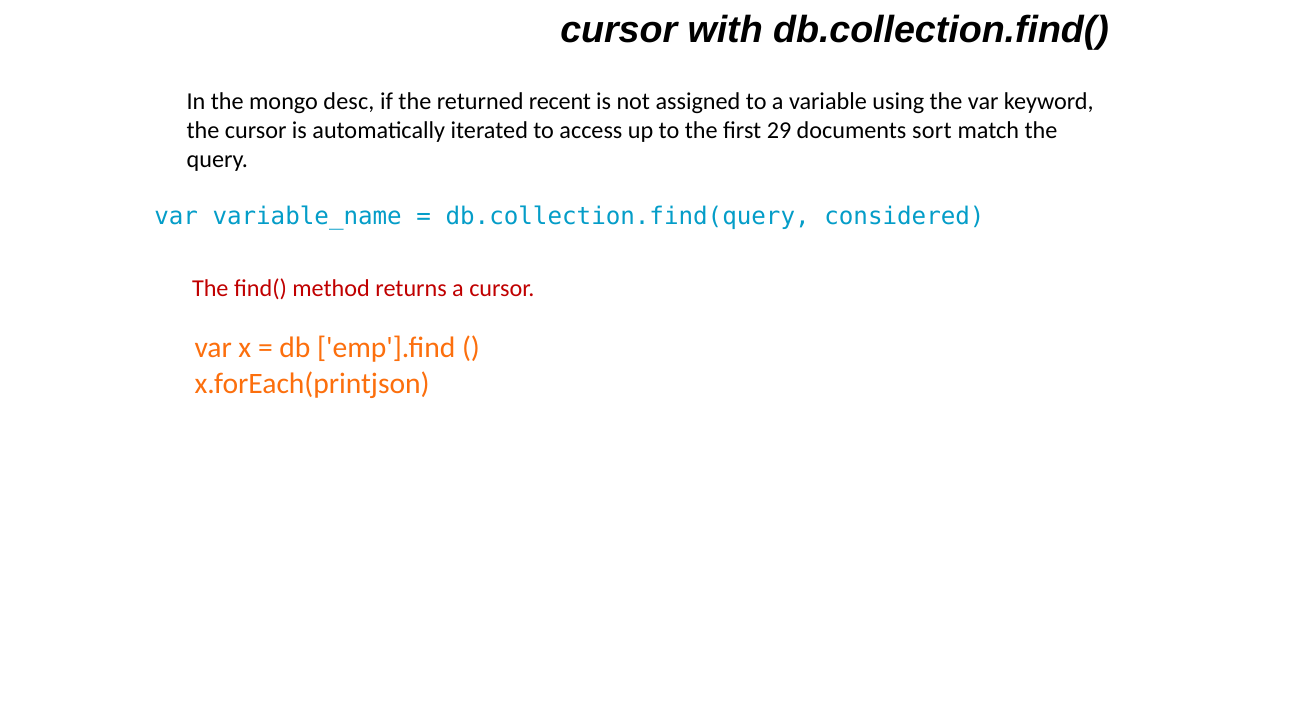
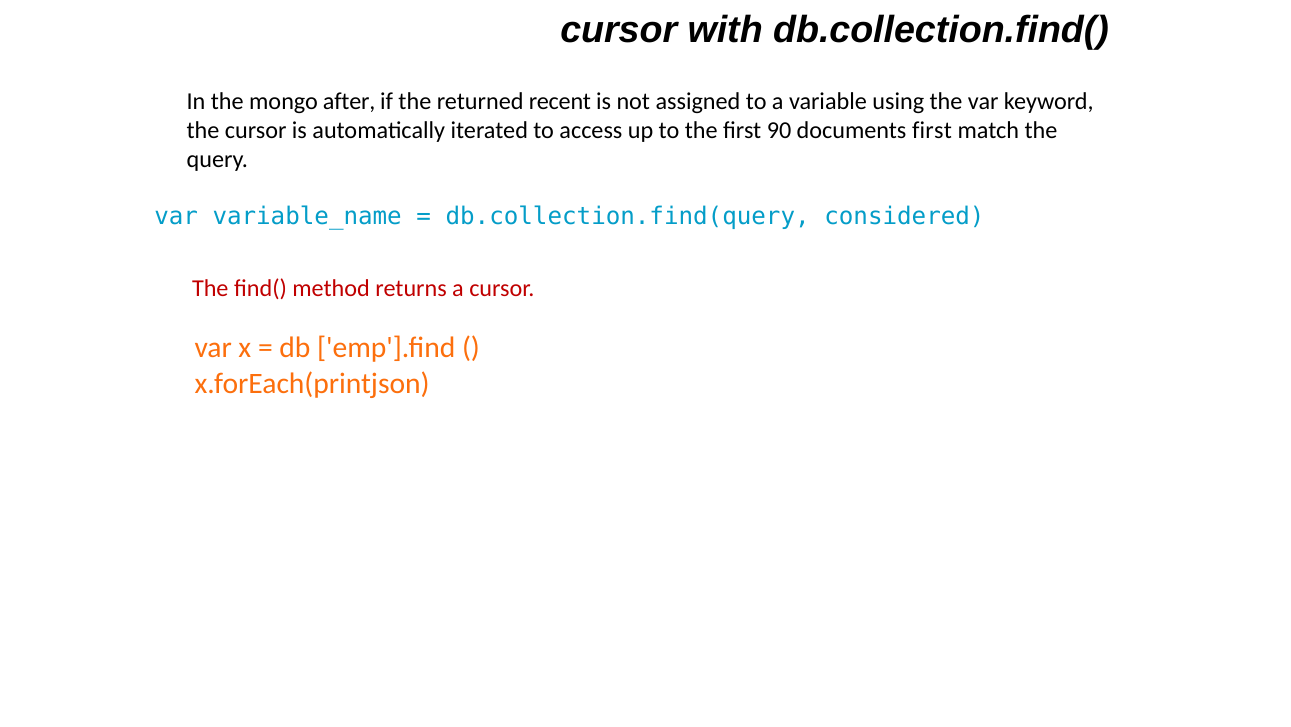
desc: desc -> after (349, 102)
29: 29 -> 90 (779, 131)
documents sort: sort -> first (932, 131)
